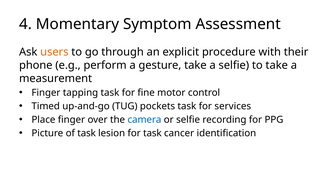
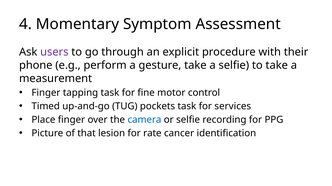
users colour: orange -> purple (54, 52)
of task: task -> that (87, 134)
for task: task -> rate (152, 134)
